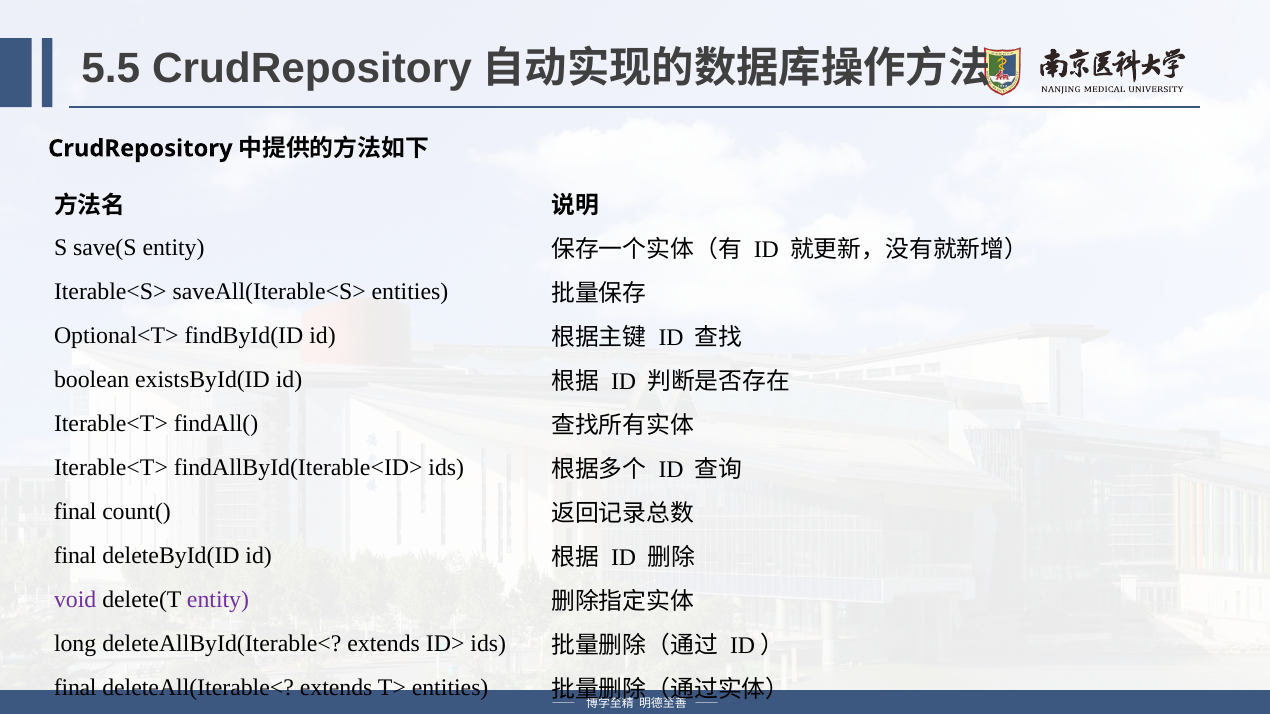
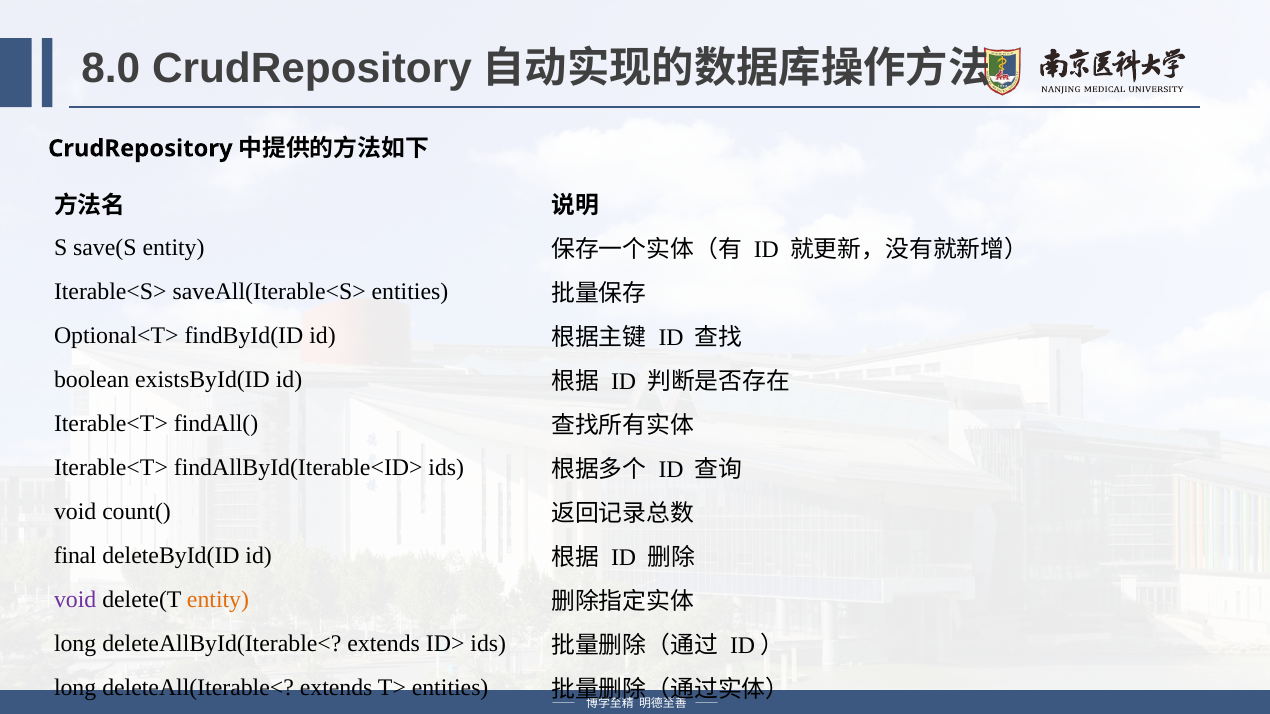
5.5: 5.5 -> 8.0 (111, 69)
final: final -> void (75, 511)
entity colour: purple -> orange (218, 600)
final: final -> long (75, 688)
